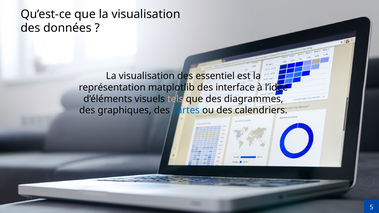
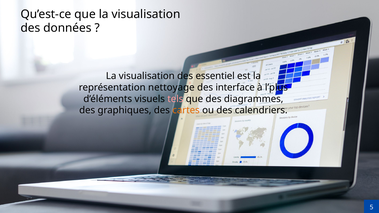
matplotlib: matplotlib -> nettoyage (171, 87)
l’idée: l’idée -> l’plus (276, 87)
cartes colour: blue -> orange (186, 110)
